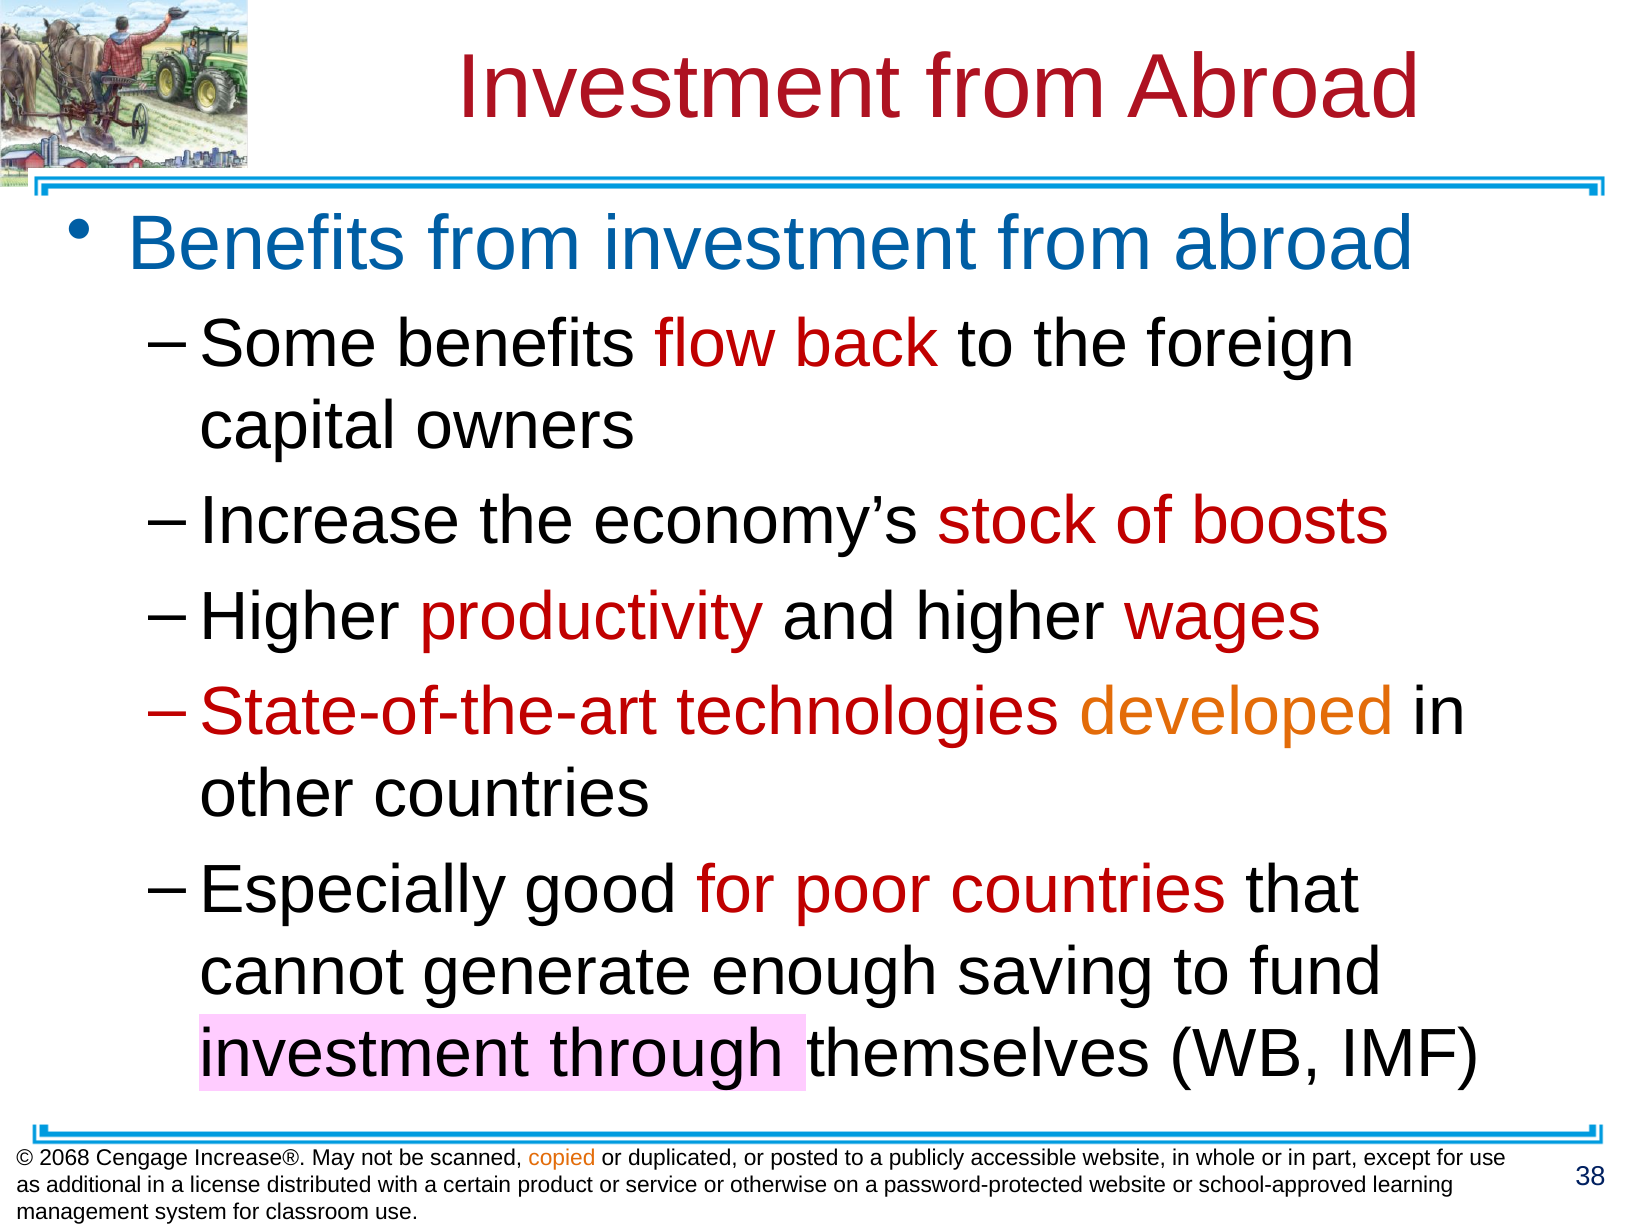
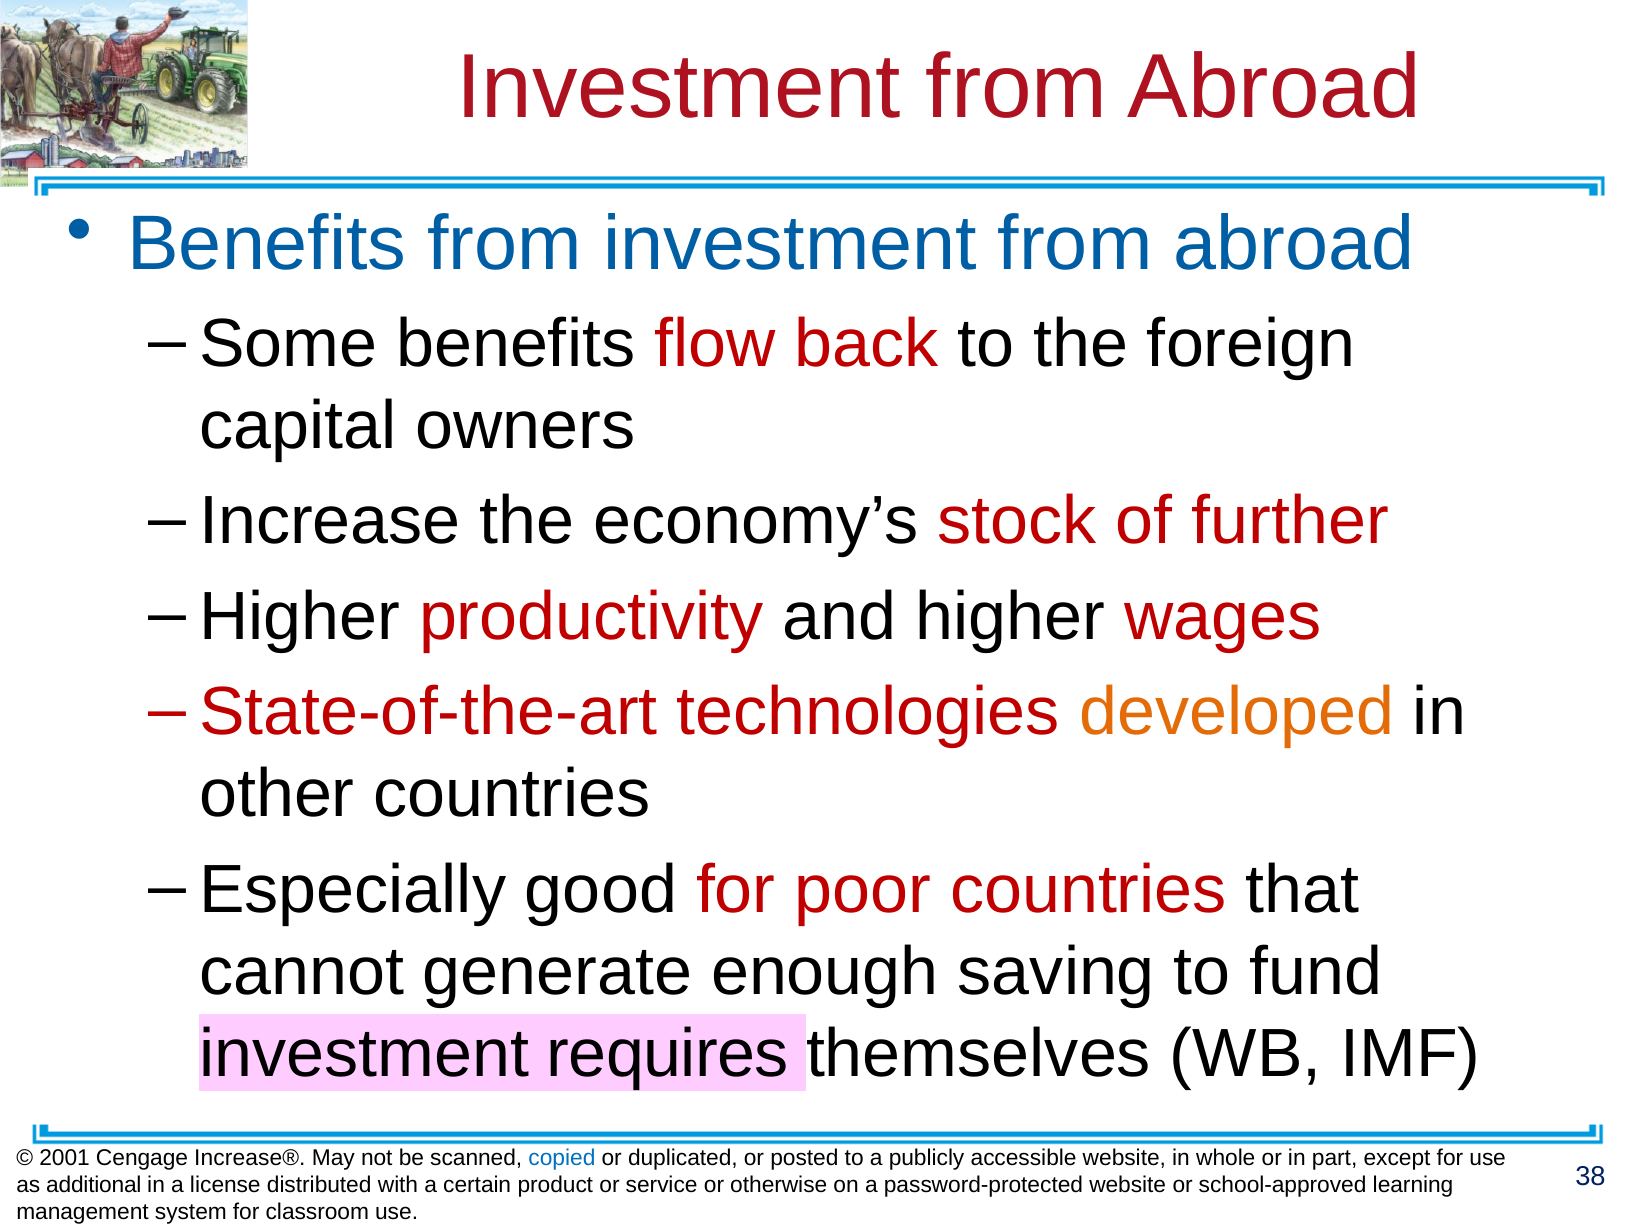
boosts: boosts -> further (1290, 522)
through: through -> requires (668, 1054)
2068: 2068 -> 2001 (65, 1158)
copied colour: orange -> blue (562, 1158)
